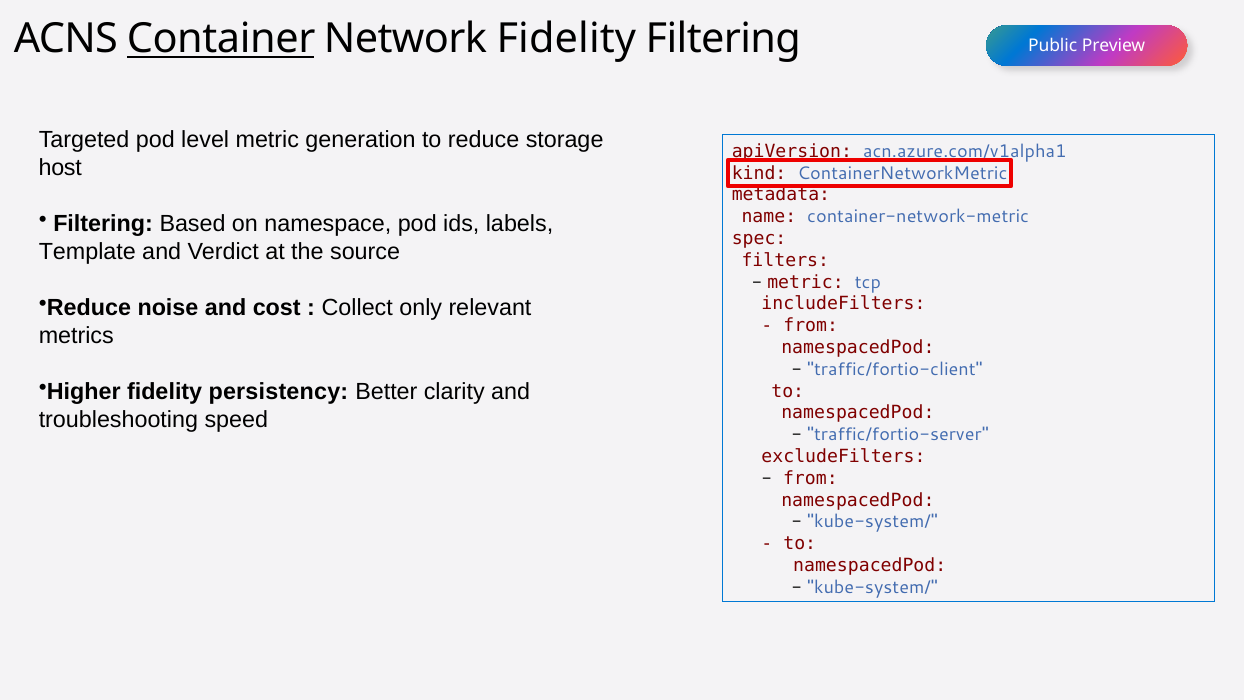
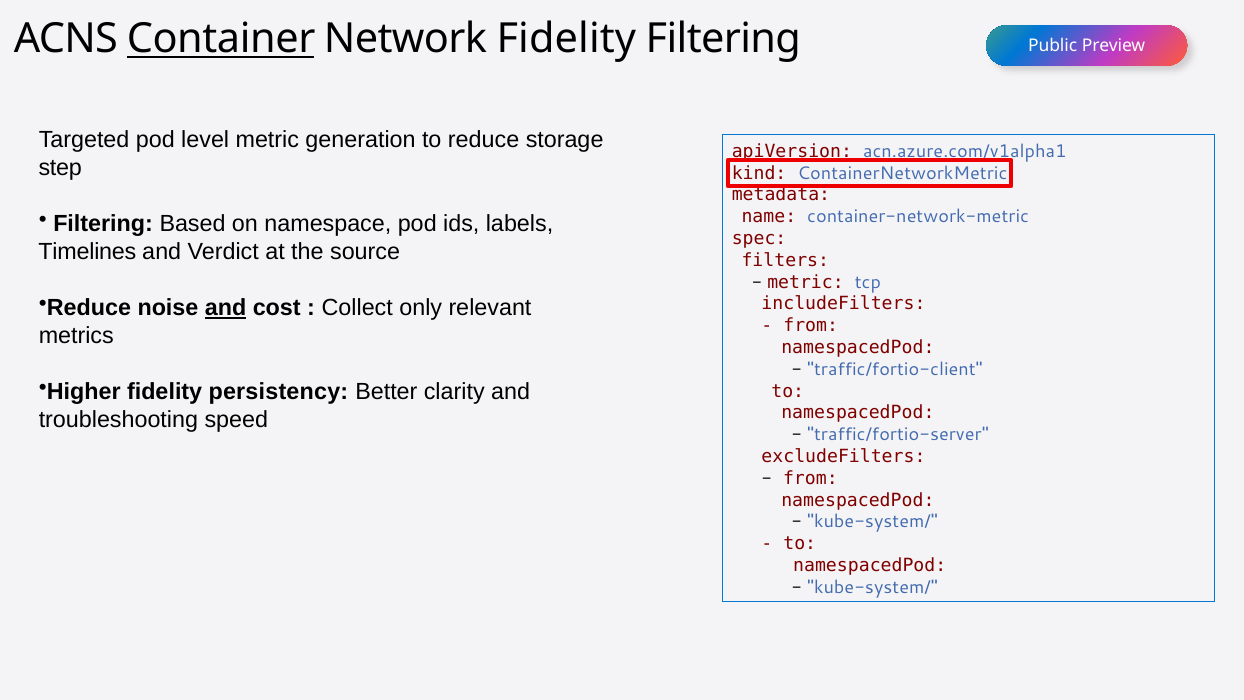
host: host -> step (60, 168)
Template: Template -> Timelines (87, 252)
and underline: none -> present (226, 308)
